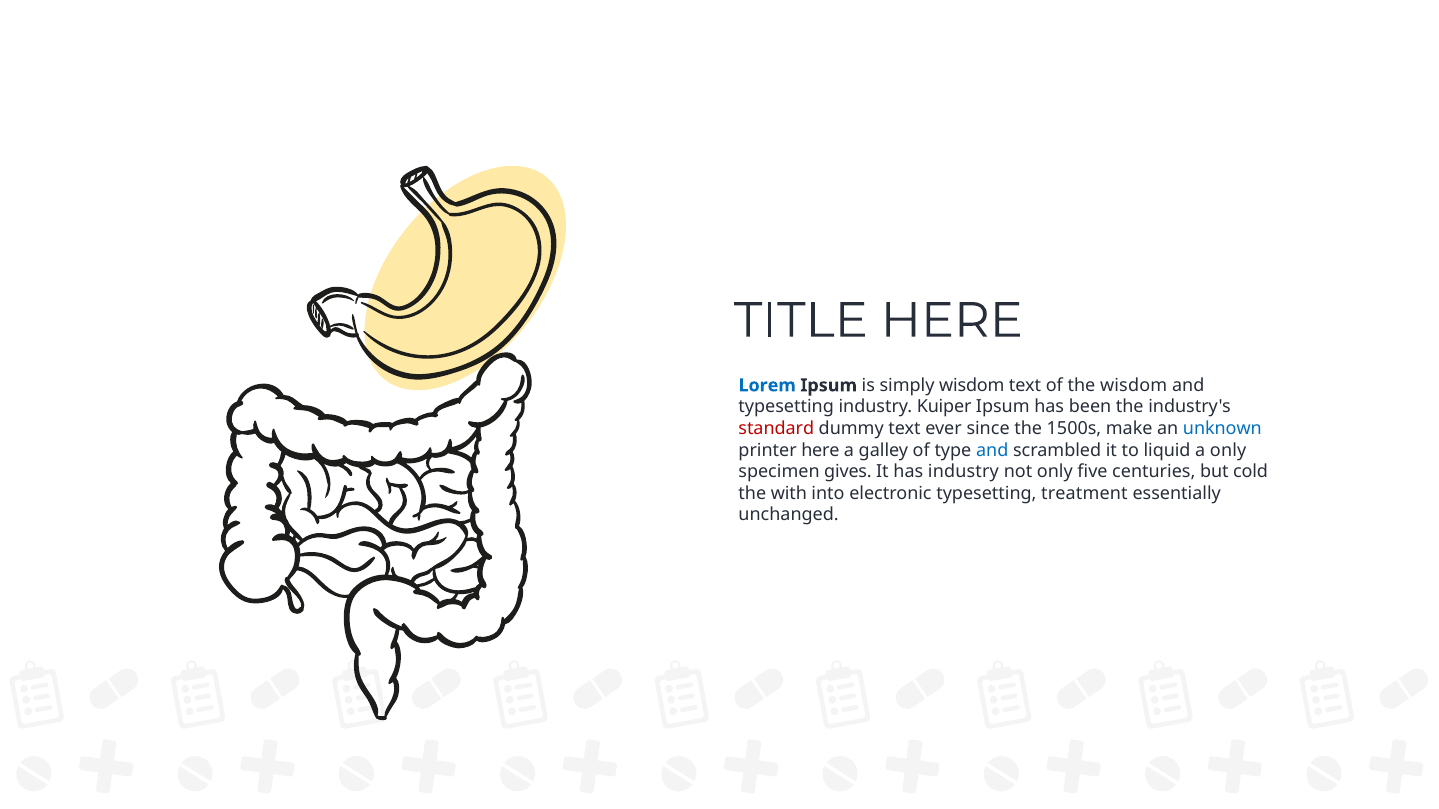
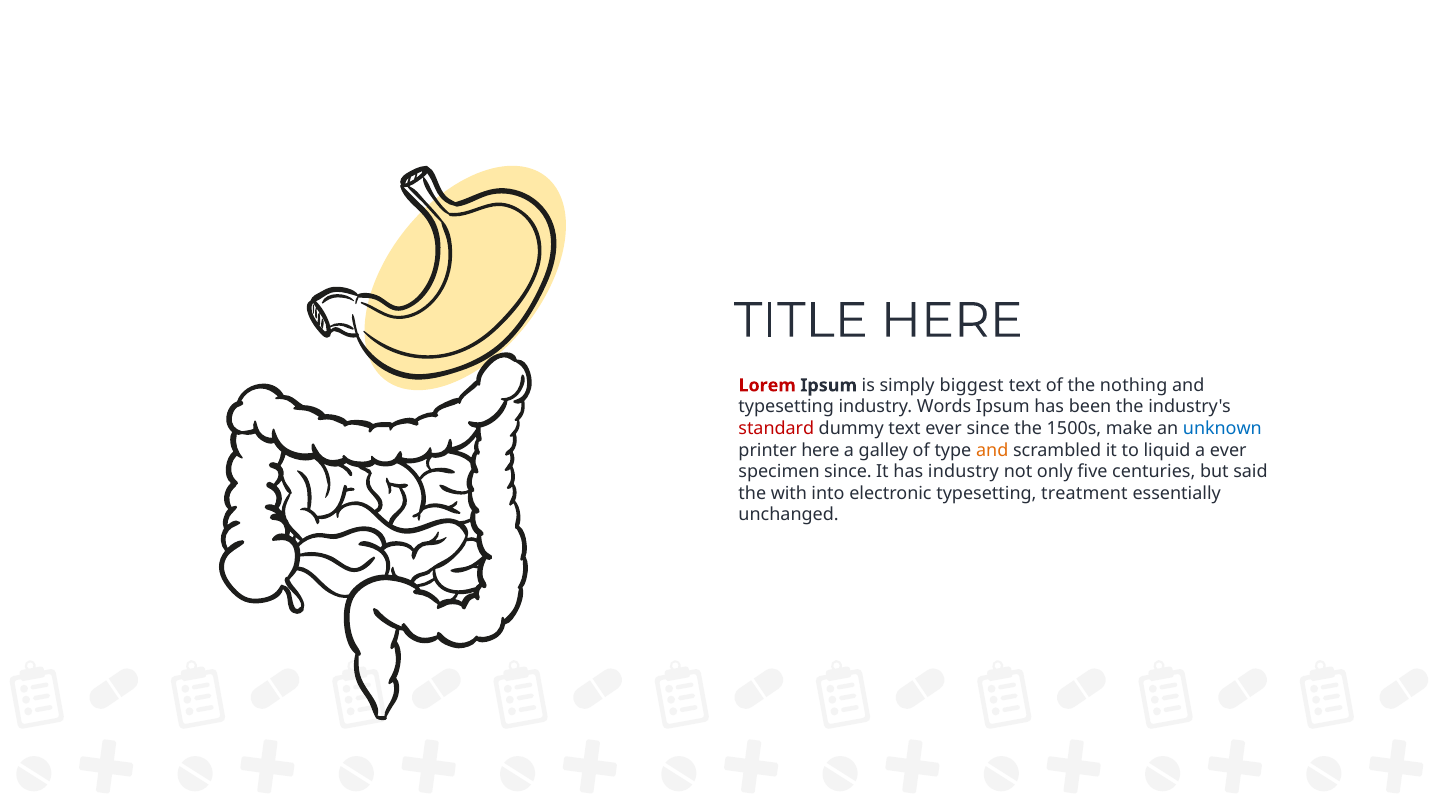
Lorem colour: blue -> red (767, 386)
simply wisdom: wisdom -> biggest (972, 386)
the wisdom: wisdom -> nothing (1134, 386)
Kuiper: Kuiper -> Words (944, 407)
and colour: blue -> orange (992, 450)
a only: only -> ever (1228, 450)
specimen gives: gives -> since (848, 472)
cold: cold -> said (1250, 472)
